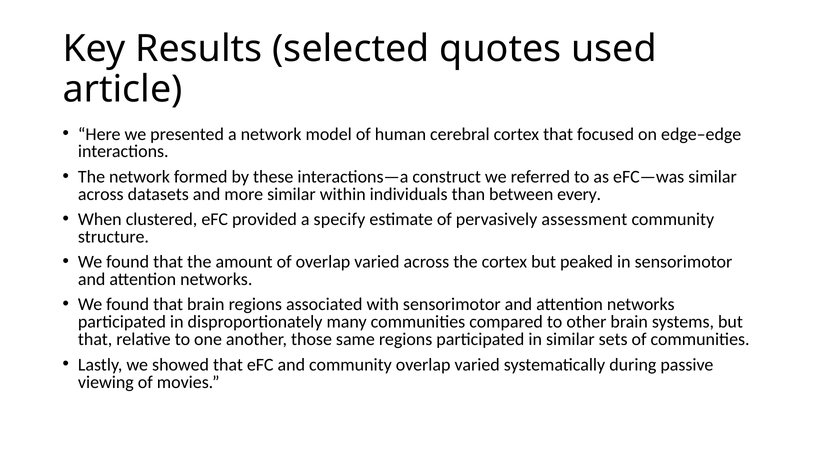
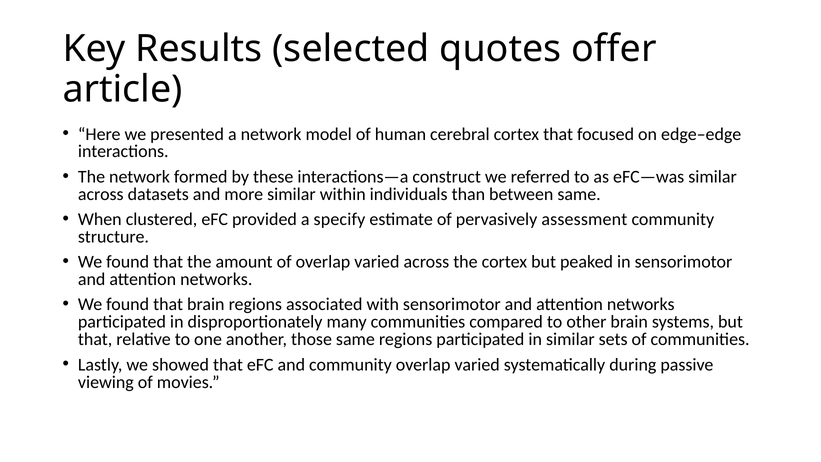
used: used -> offer (614, 49)
between every: every -> same (579, 194)
